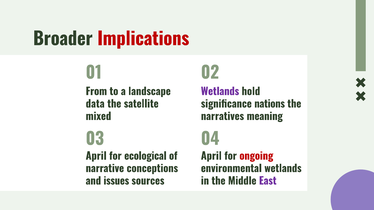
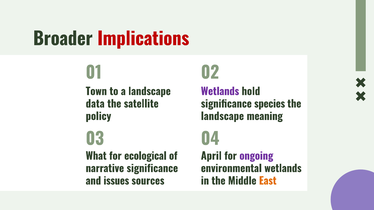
From: From -> Town (96, 92)
nations: nations -> species (270, 104)
mixed: mixed -> policy (98, 117)
narratives: narratives -> landscape (222, 117)
April: April -> What (96, 157)
ongoing colour: red -> purple (256, 157)
narrative conceptions: conceptions -> significance (152, 169)
East colour: purple -> orange (268, 181)
